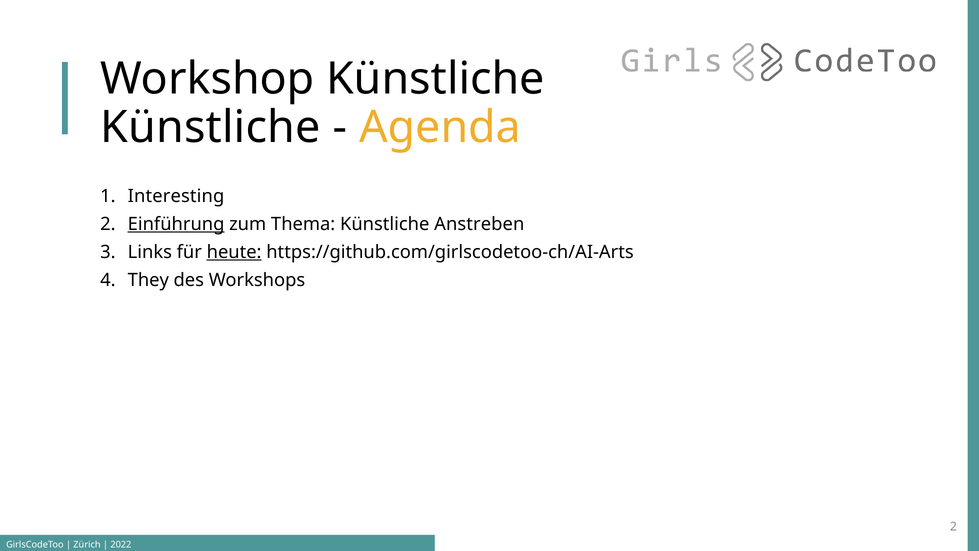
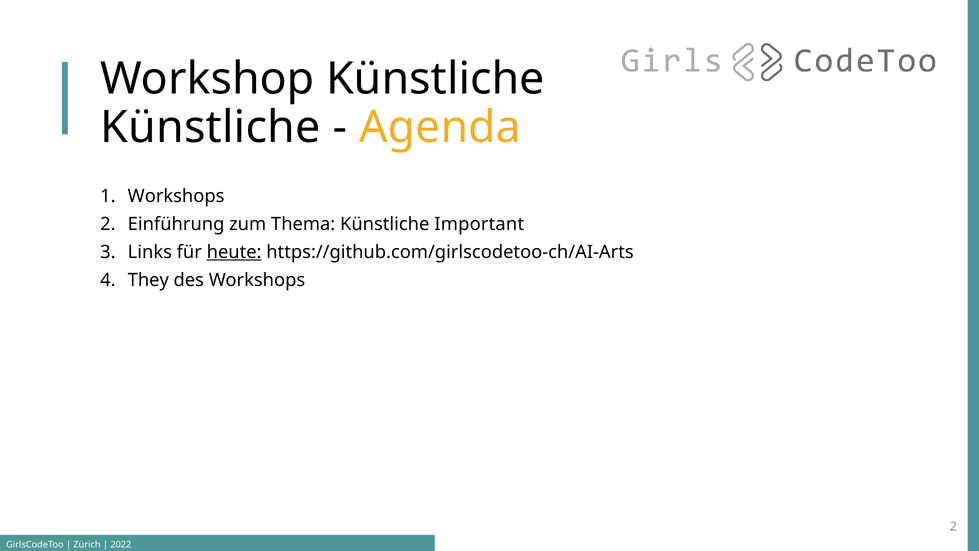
Interesting: Interesting -> Workshops (176, 196)
Einführung underline: present -> none (176, 224)
Anstreben: Anstreben -> Important (479, 224)
